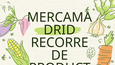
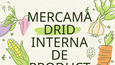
RECORRE: RECORRE -> INTERNA (59, 42)
